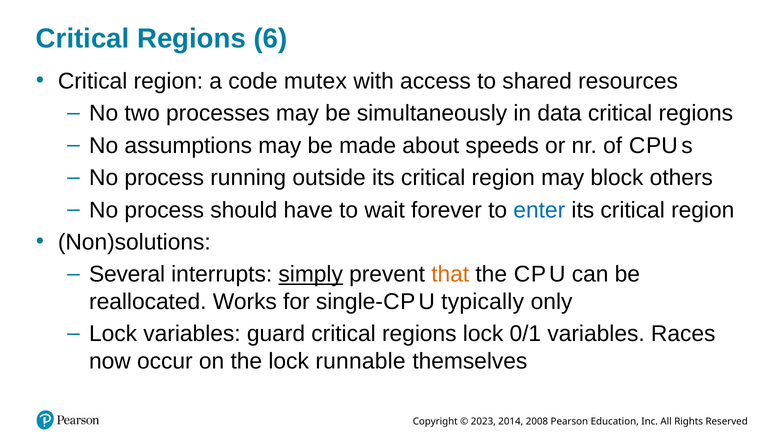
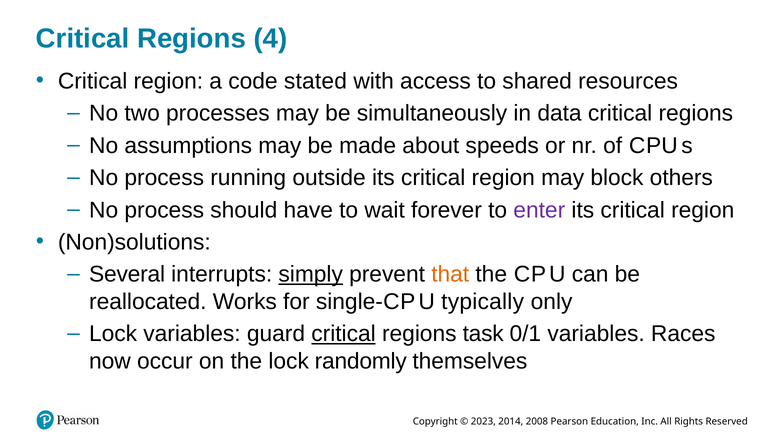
6: 6 -> 4 (270, 39)
mutex: mutex -> stated (315, 81)
enter colour: blue -> purple (539, 210)
critical underline: none -> present (344, 334)
regions lock: lock -> task (483, 334)
runnable: runnable -> randomly (361, 362)
